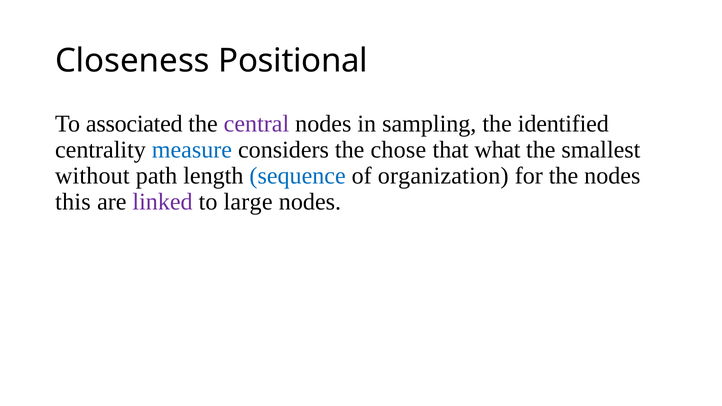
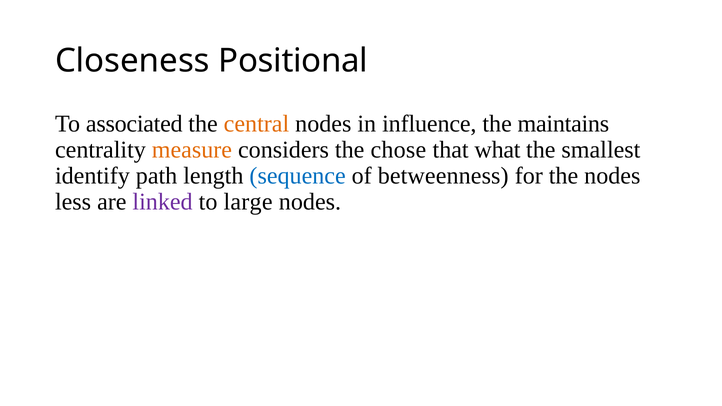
central colour: purple -> orange (256, 124)
sampling: sampling -> influence (429, 124)
identified: identified -> maintains (563, 124)
measure colour: blue -> orange (192, 150)
without: without -> identify (92, 176)
organization: organization -> betweenness (443, 176)
this: this -> less (73, 202)
